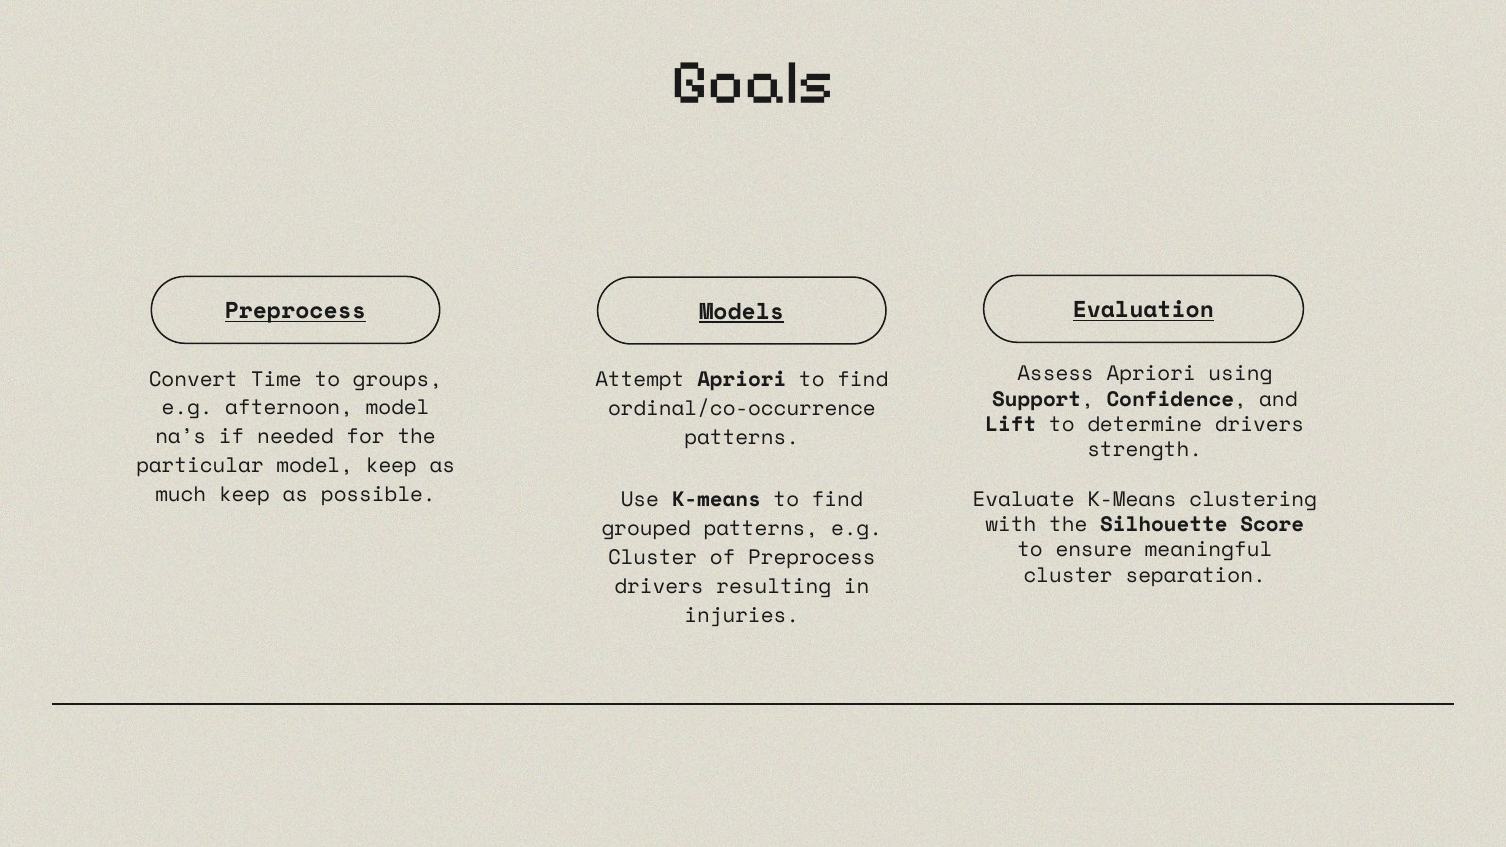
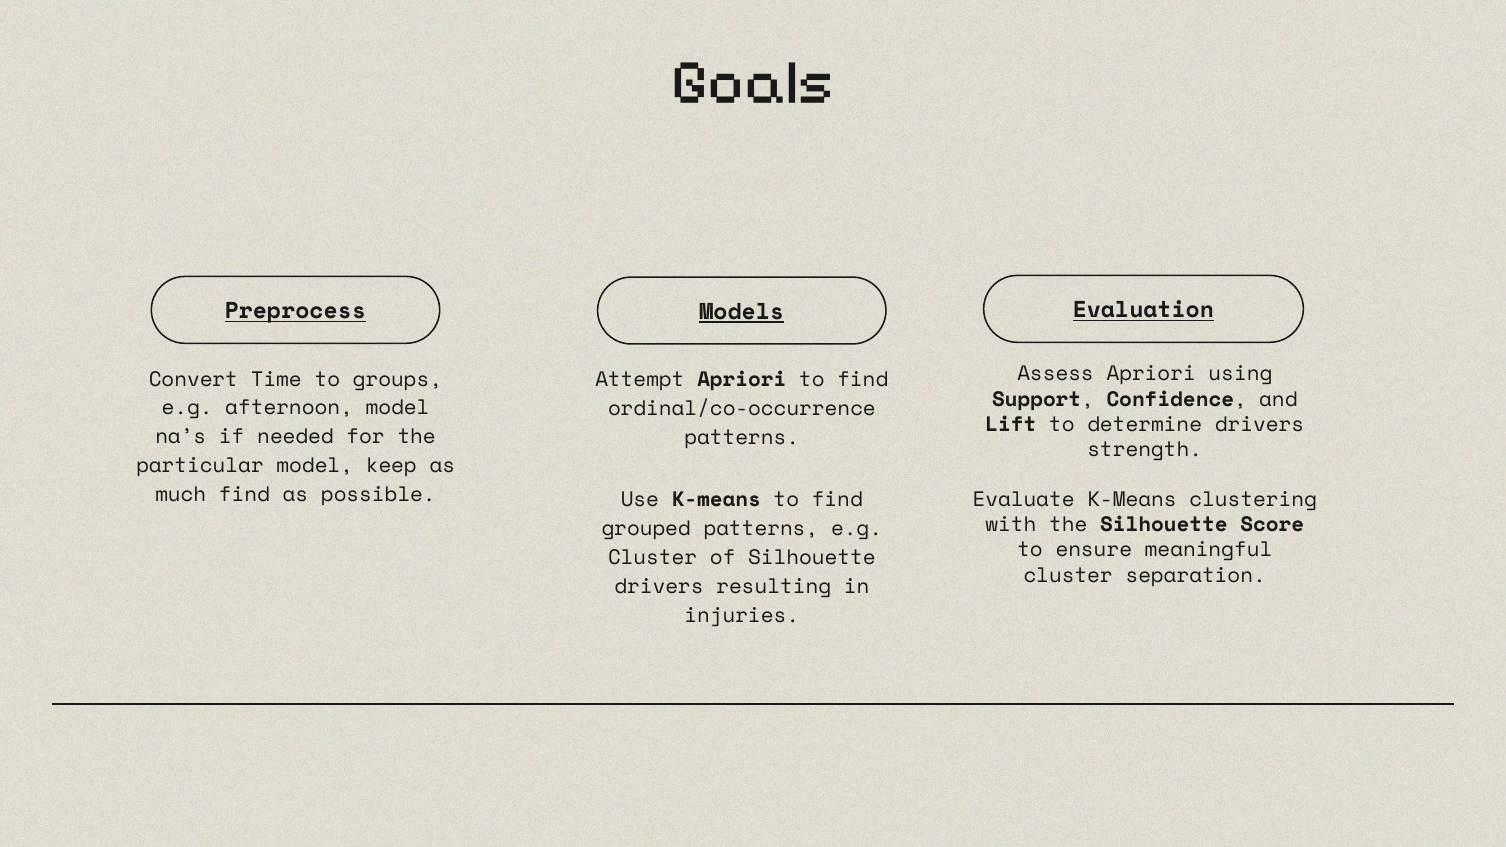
much keep: keep -> find (244, 495)
of Preprocess: Preprocess -> Silhouette (812, 558)
